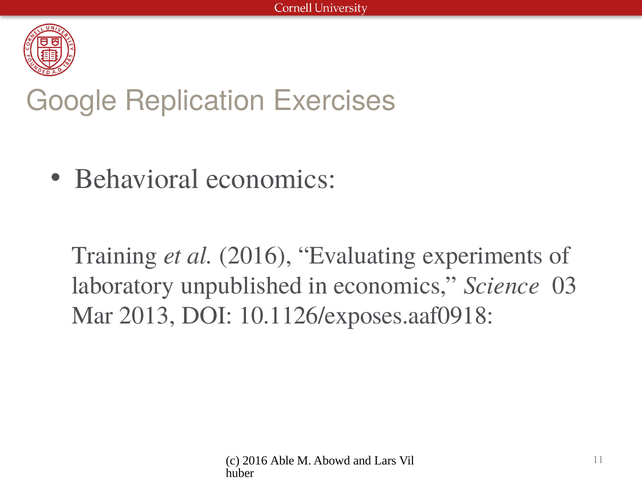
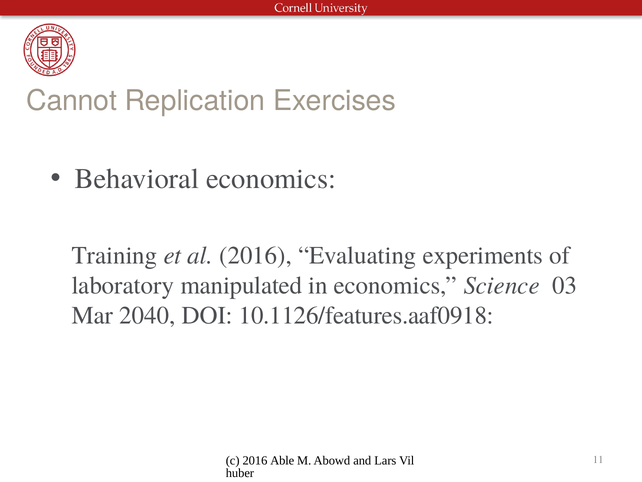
Google: Google -> Cannot (72, 101)
unpublished: unpublished -> manipulated (241, 285)
2013: 2013 -> 2040 (147, 315)
10.1126/exposes.aaf0918: 10.1126/exposes.aaf0918 -> 10.1126/features.aaf0918 (366, 315)
